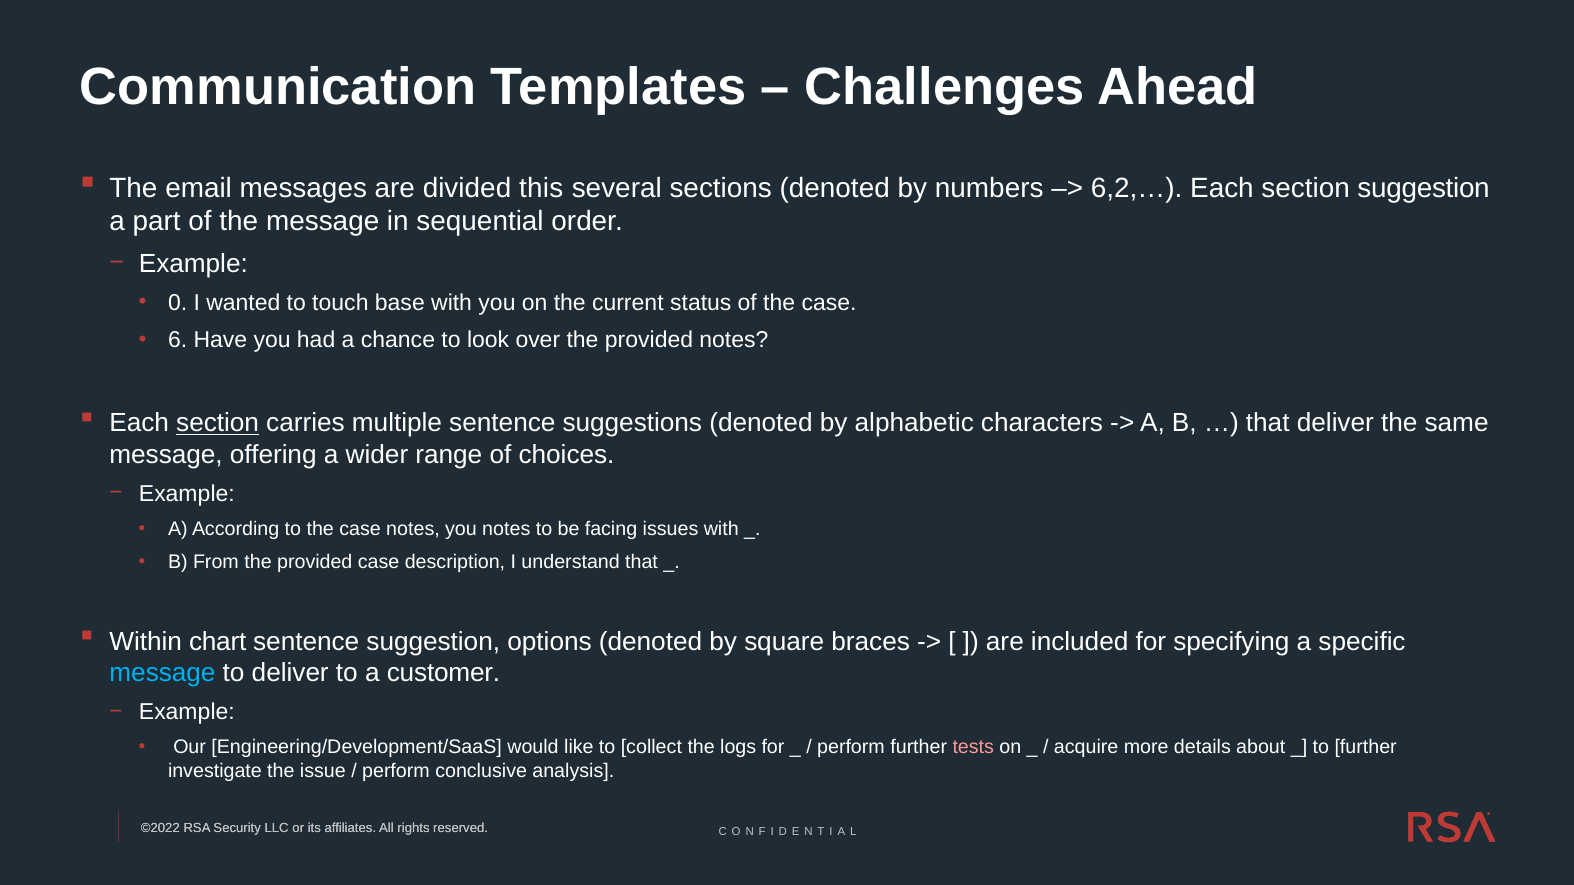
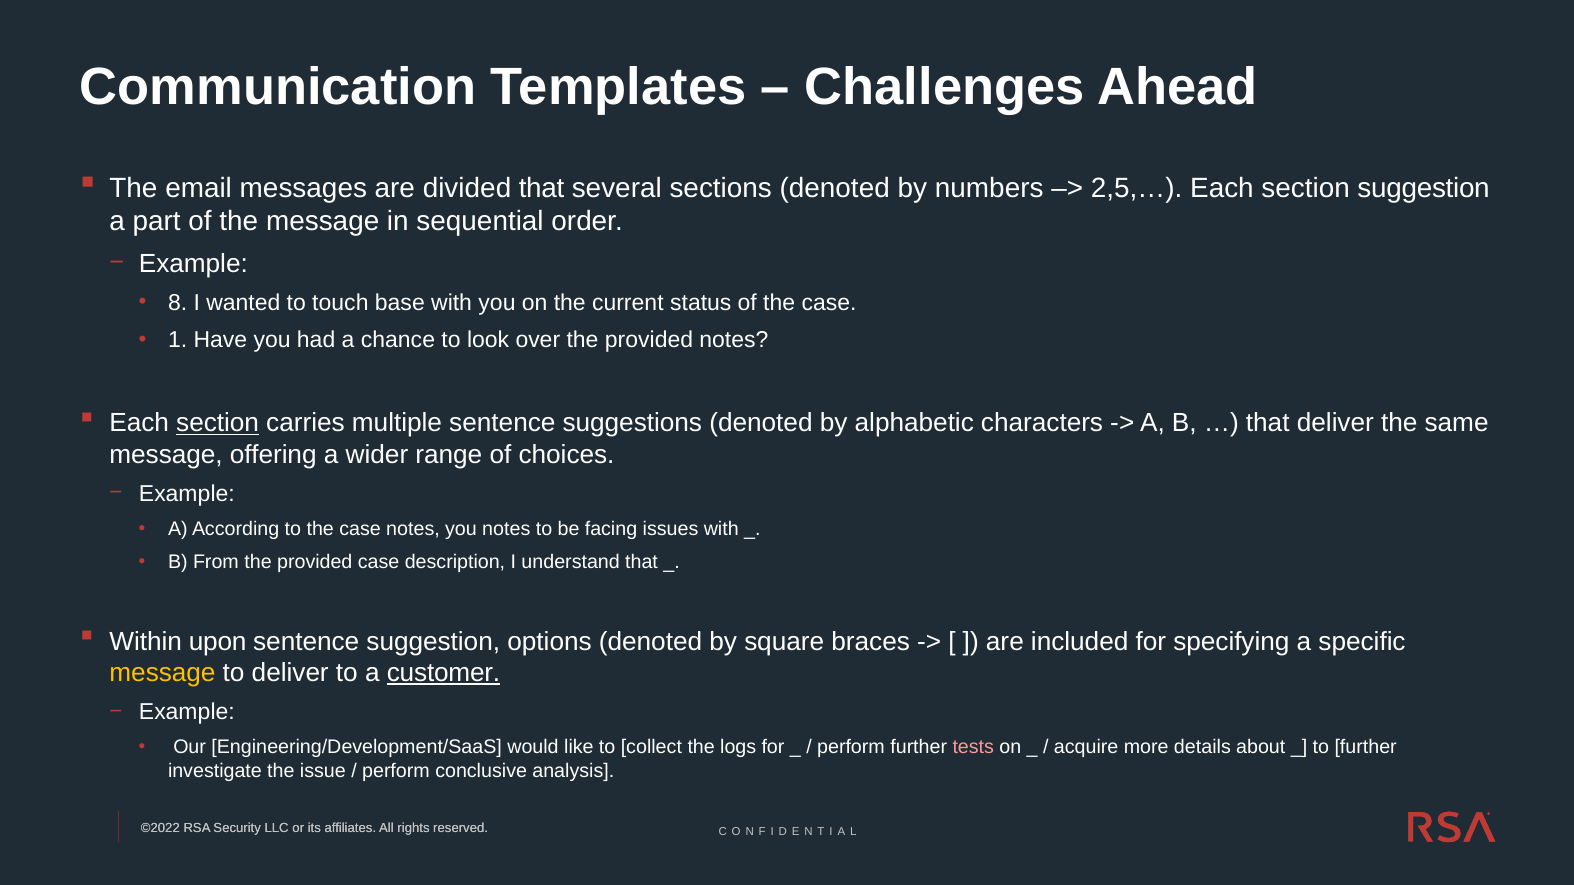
divided this: this -> that (542, 188)
6,2,…: 6,2,… -> 2,5,… (1137, 188)
0: 0 -> 8 (178, 303)
6: 6 -> 1 (178, 340)
chart: chart -> upon (218, 642)
message colour: light blue -> yellow (162, 673)
customer underline: none -> present (444, 673)
